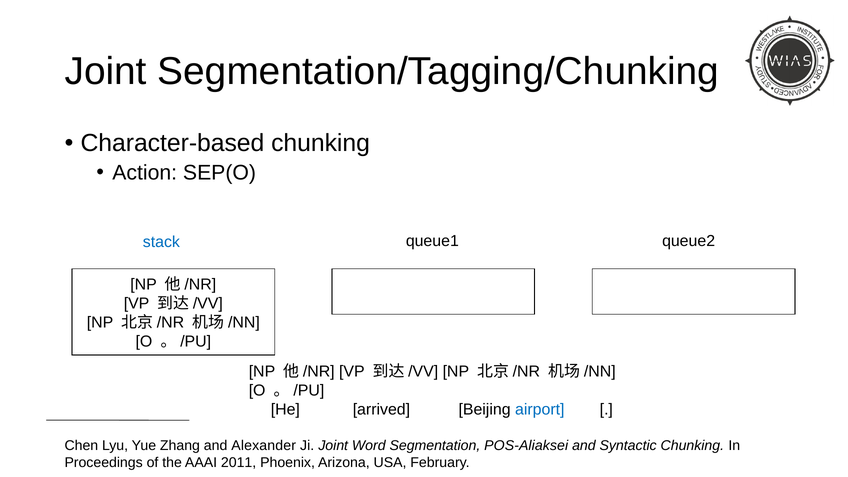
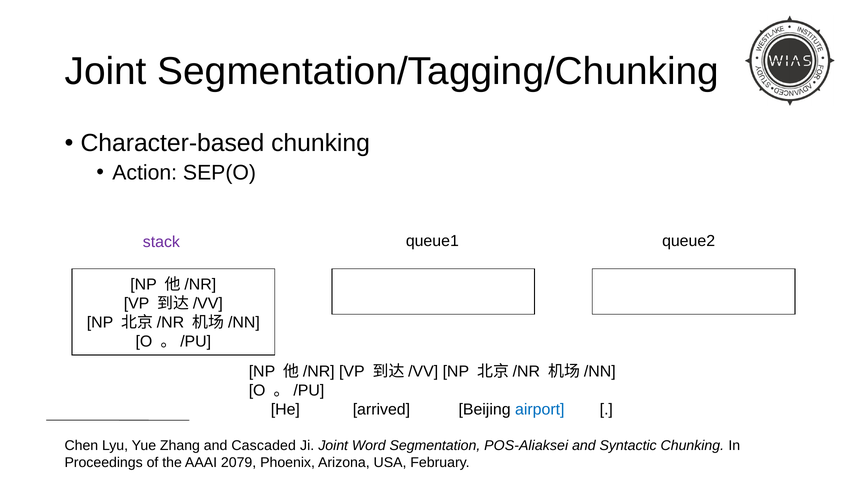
stack colour: blue -> purple (161, 242)
Alexander: Alexander -> Cascaded (264, 446)
2011: 2011 -> 2079 (239, 463)
